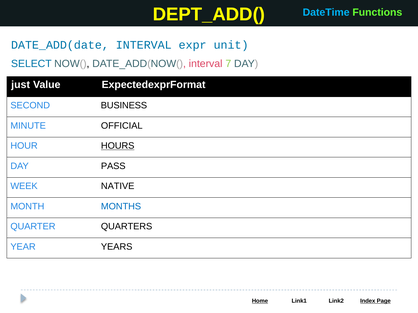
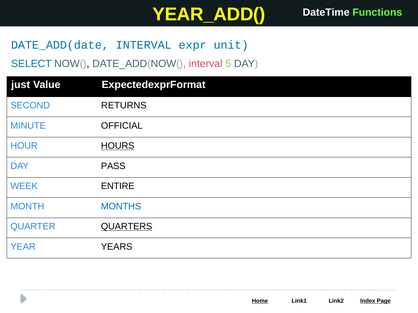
DEPT_ADD(: DEPT_ADD( -> YEAR_ADD( (209, 15)
DateTime colour: light blue -> white (326, 13)
7: 7 -> 5 (228, 64)
BUSINESS: BUSINESS -> RETURNS (124, 106)
NATIVE: NATIVE -> ENTIRE (118, 186)
QUARTERS underline: none -> present (127, 227)
